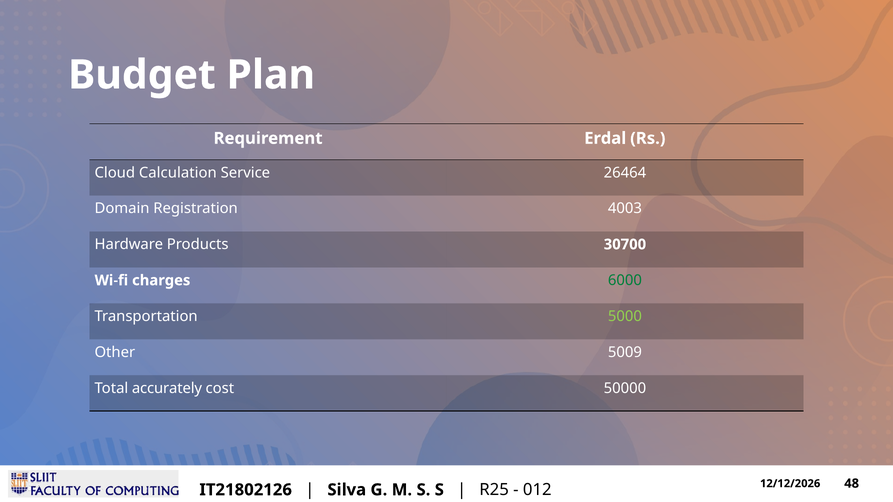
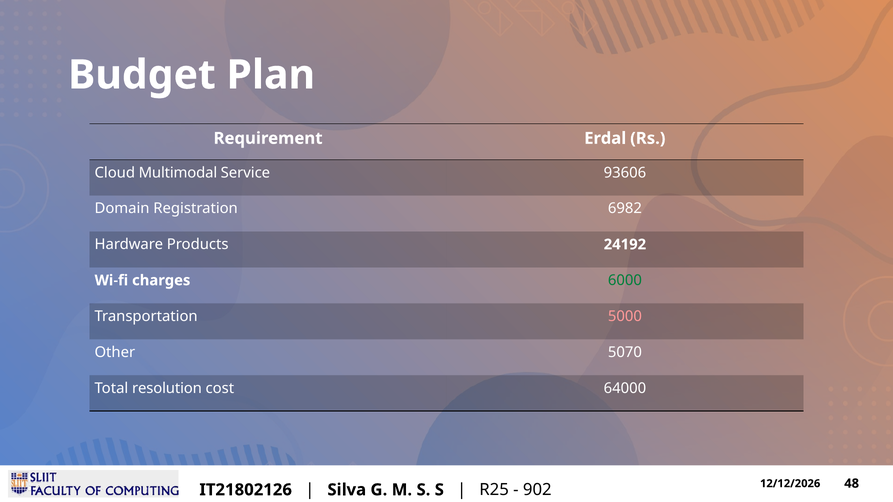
Calculation: Calculation -> Multimodal (178, 173)
26464: 26464 -> 93606 (625, 173)
4003: 4003 -> 6982 (625, 209)
30700: 30700 -> 24192 (625, 245)
5000 colour: light green -> pink (625, 316)
5009: 5009 -> 5070 (625, 352)
accurately: accurately -> resolution (167, 388)
50000: 50000 -> 64000 (625, 388)
012: 012 -> 902 (537, 490)
